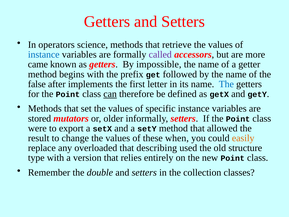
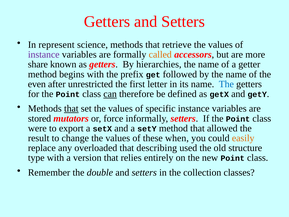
operators: operators -> represent (57, 45)
instance colour: blue -> purple (44, 54)
called colour: purple -> orange (160, 54)
came: came -> share (38, 64)
impossible: impossible -> hierarchies (159, 64)
false: false -> even (37, 84)
implements: implements -> unrestricted (90, 84)
that underline: none -> present (71, 108)
older: older -> force (113, 118)
